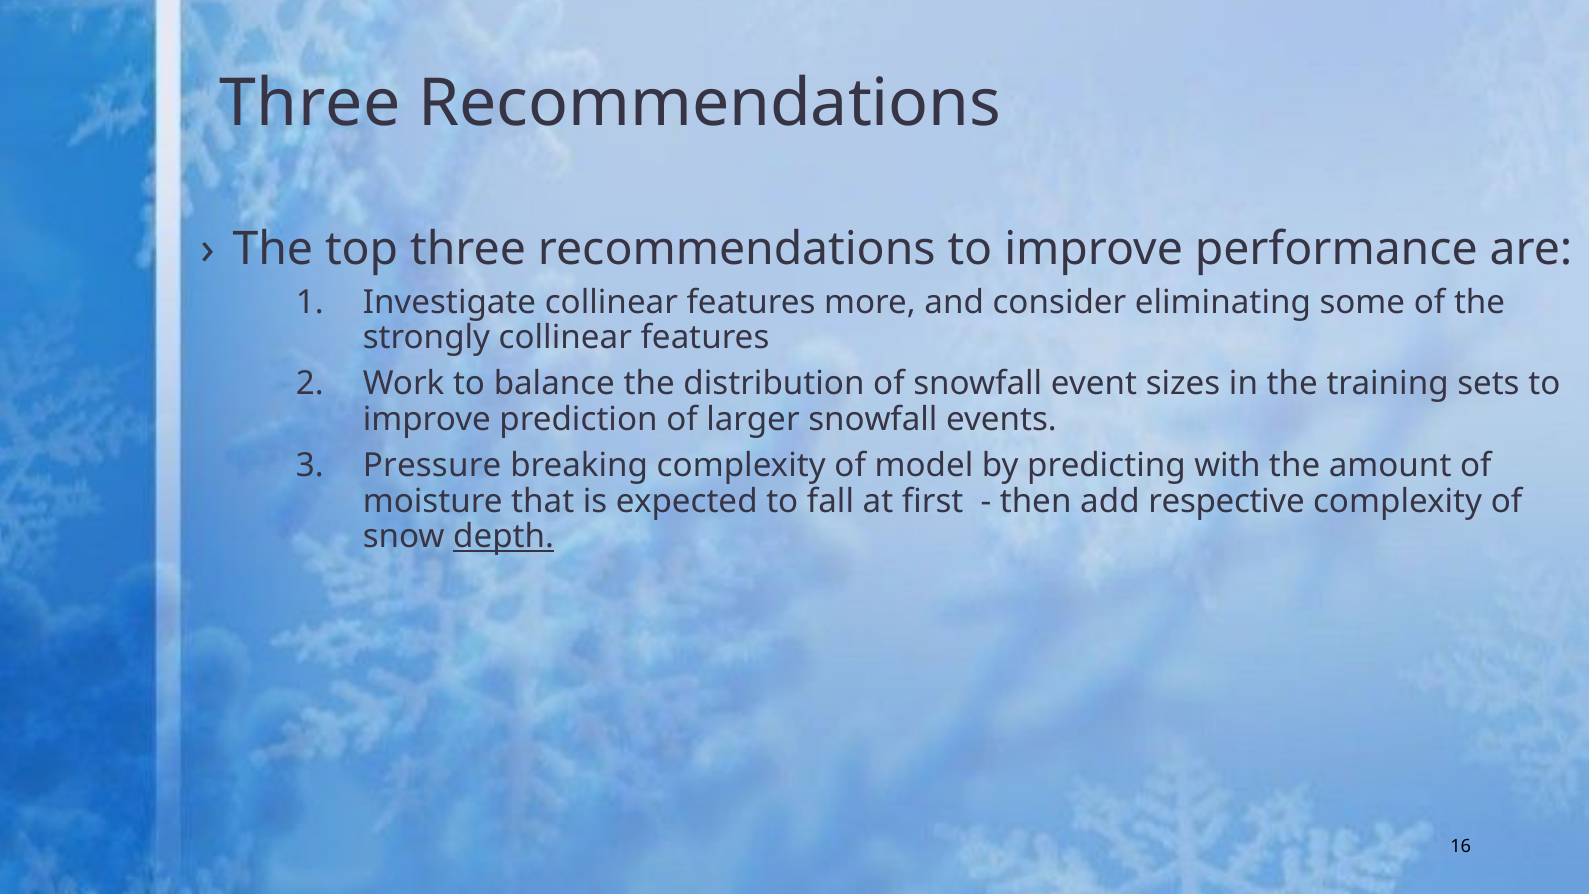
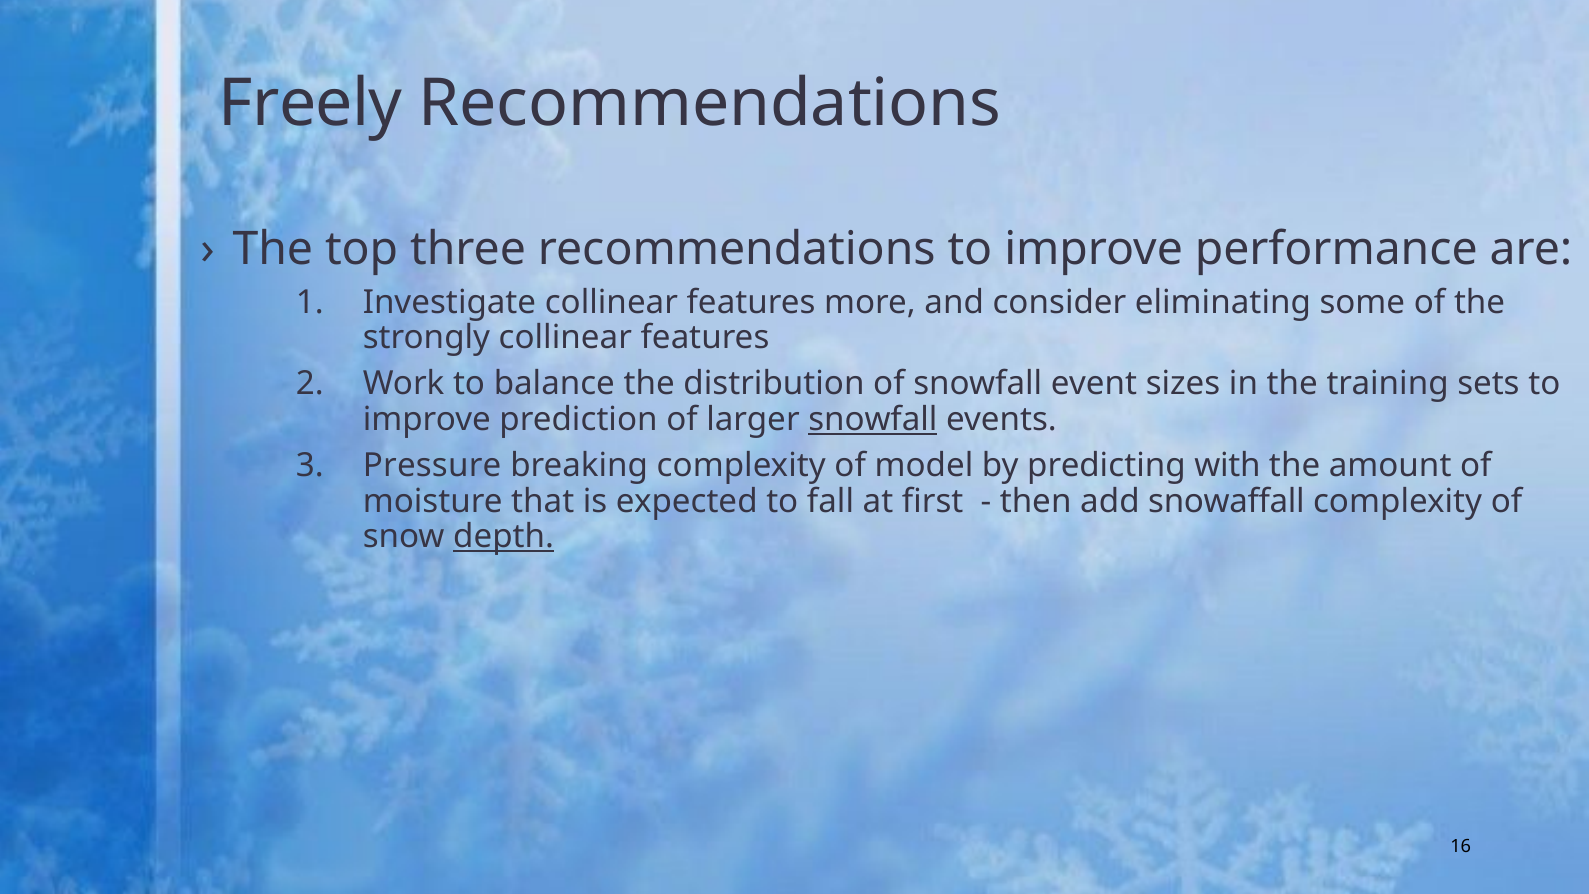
Three: Three -> Freely (311, 104)
snowfall underline: none -> present (873, 420)
respective: respective -> snowaffall (1226, 501)
